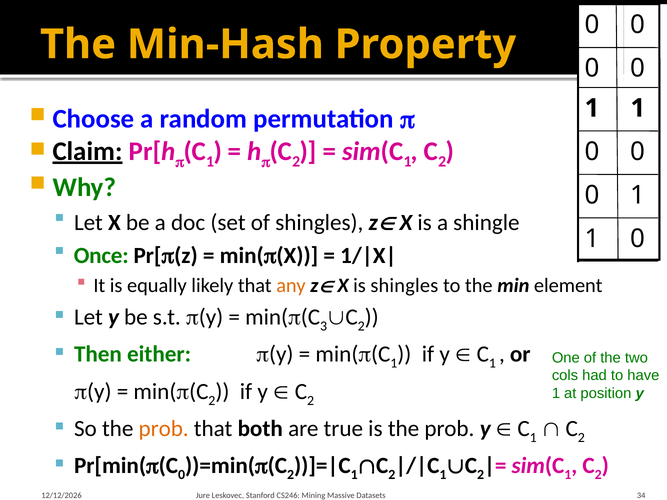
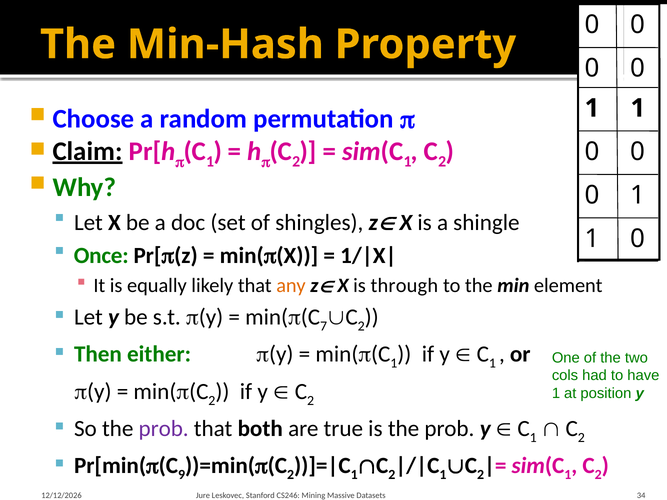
is shingles: shingles -> through (404, 286)
3: 3 -> 7 (324, 326)
prob colour: orange -> purple (164, 429)
0: 0 -> 9 (182, 475)
